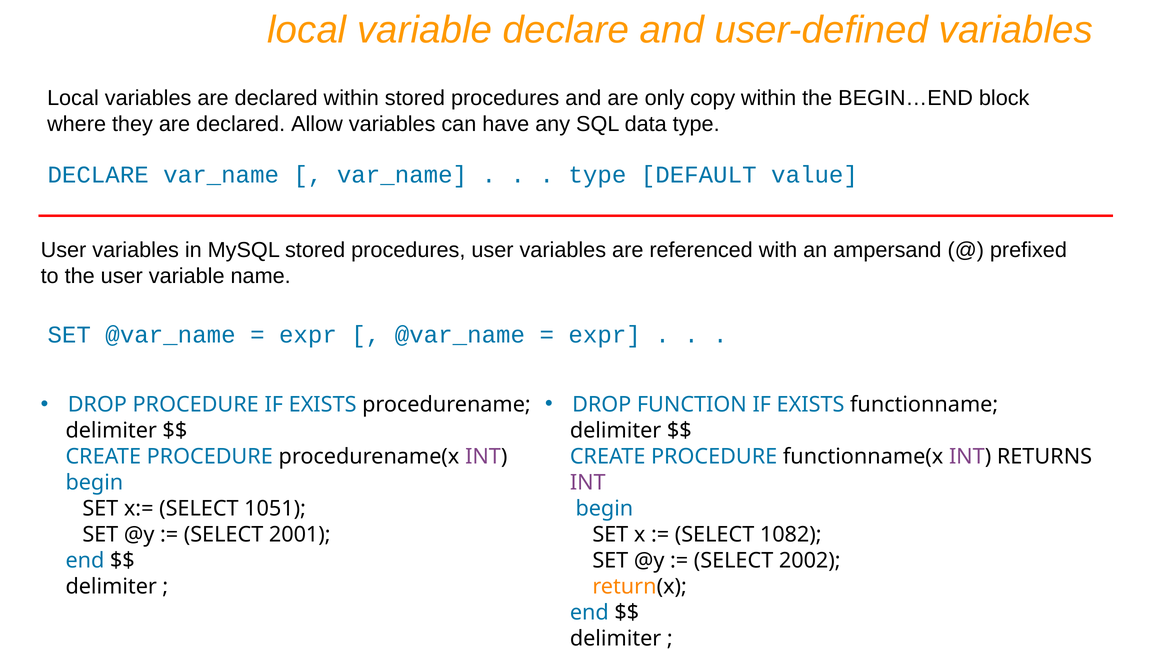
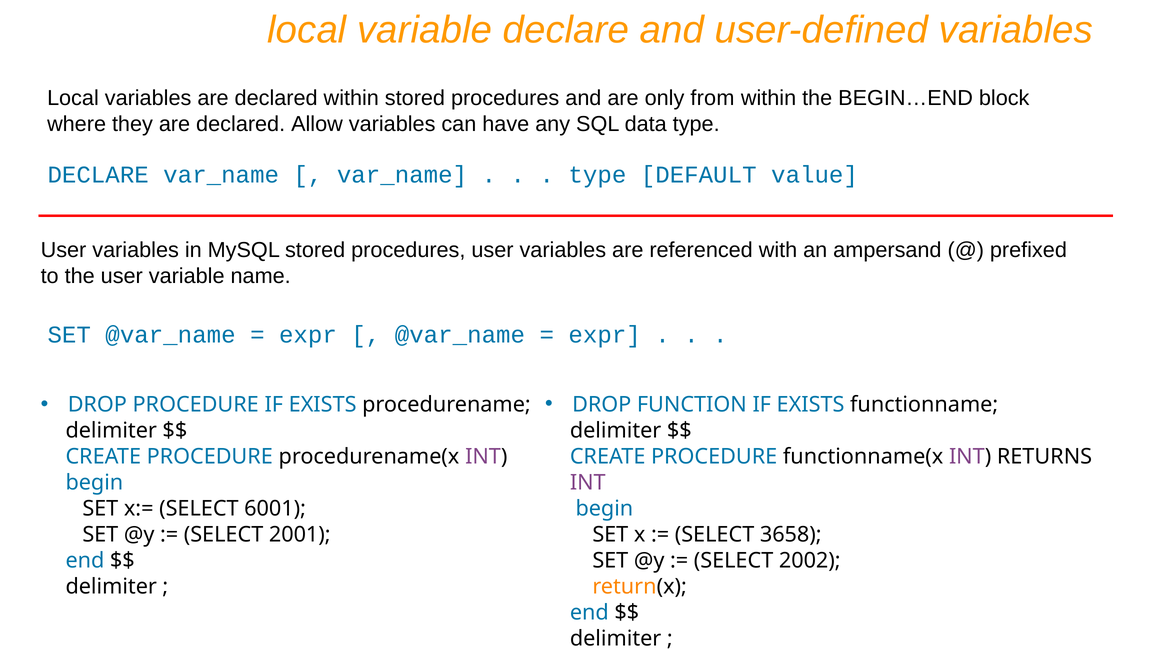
copy: copy -> from (712, 98)
1051: 1051 -> 6001 (275, 509)
1082: 1082 -> 3658 (791, 534)
